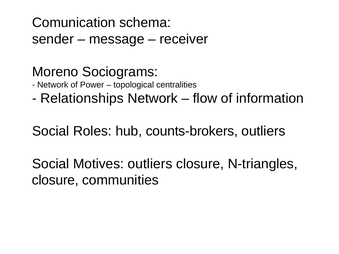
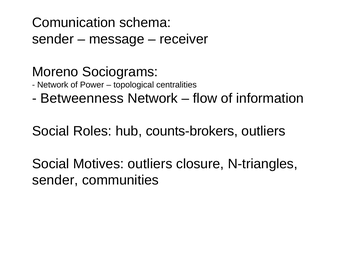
Relationships: Relationships -> Betweenness (82, 98)
closure: closure -> sender (55, 180)
